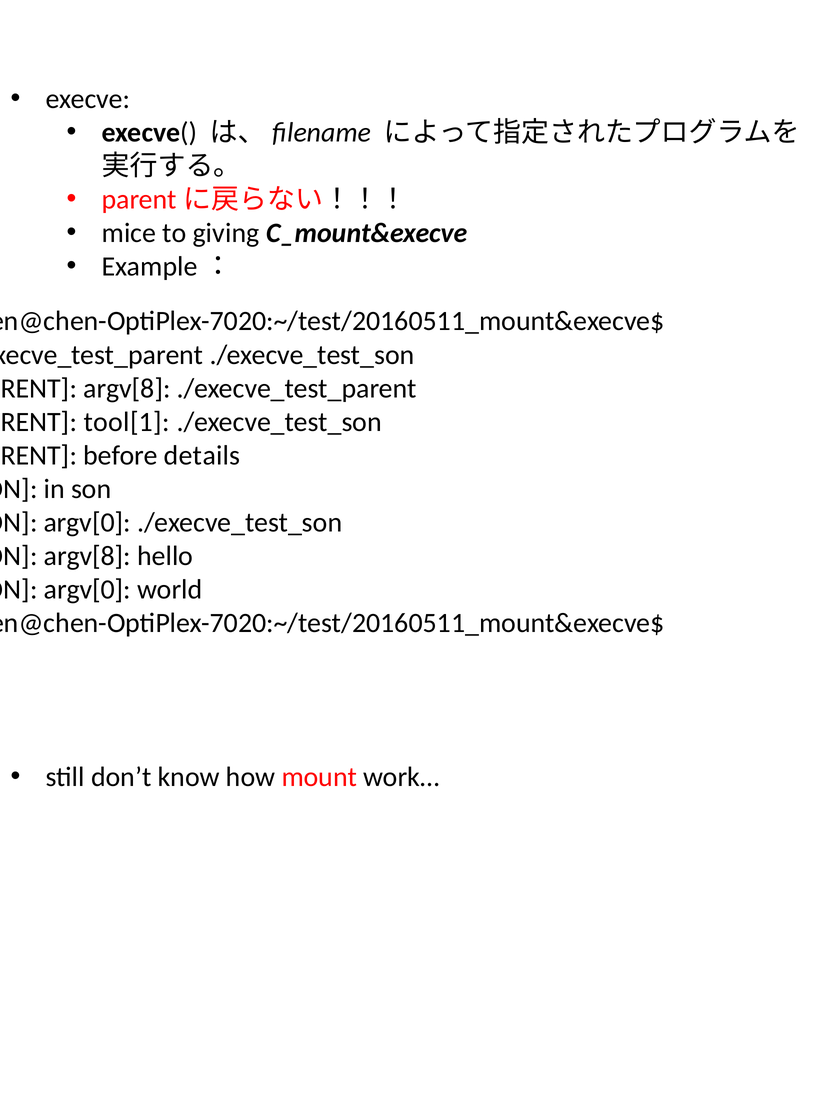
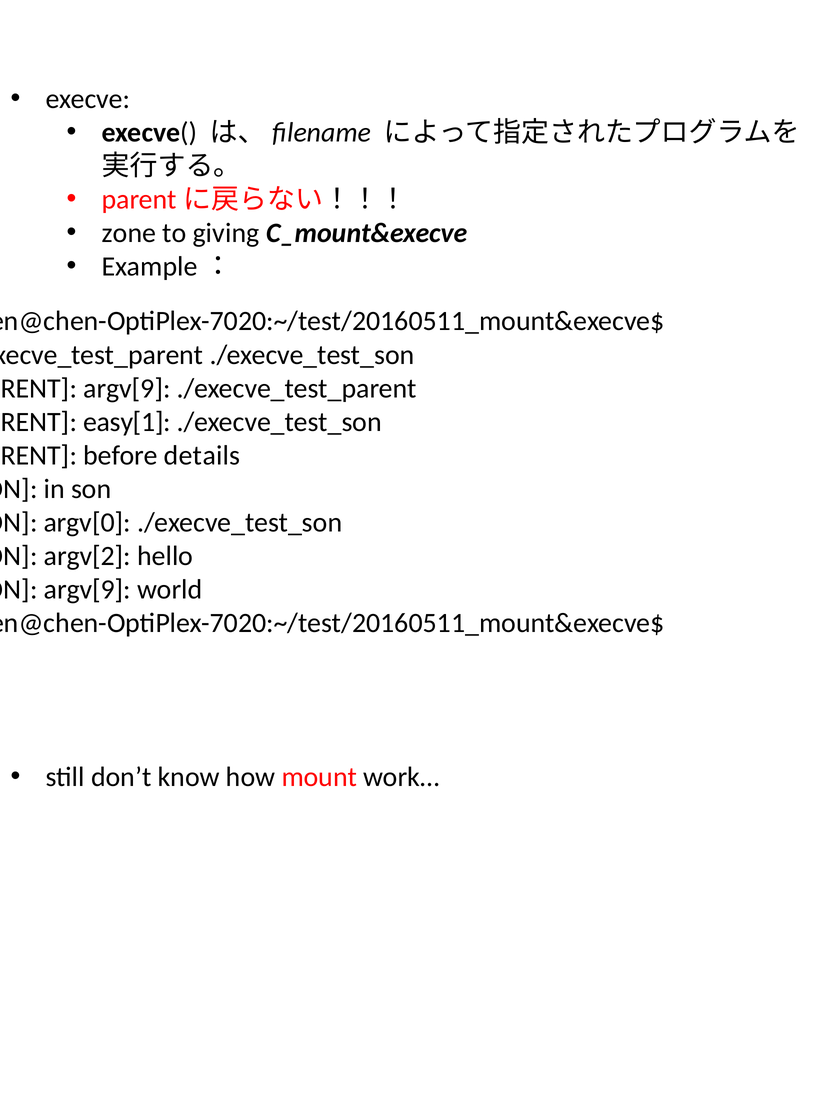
mice: mice -> zone (129, 233)
argv[8: argv[8 -> argv[9 (127, 388)
tool[1: tool[1 -> easy[1 (127, 422)
argv[8: argv[8 -> argv[2 (87, 556)
argv[0: argv[0 -> argv[9 (87, 589)
